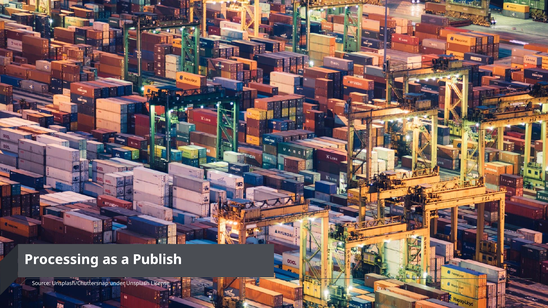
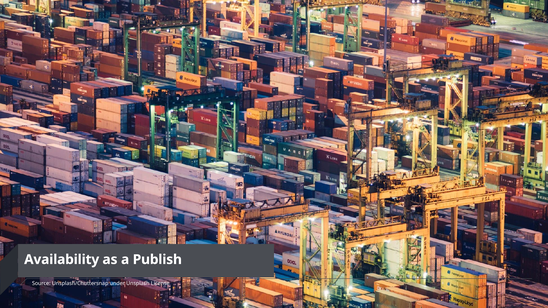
Processing: Processing -> Availability (62, 260)
